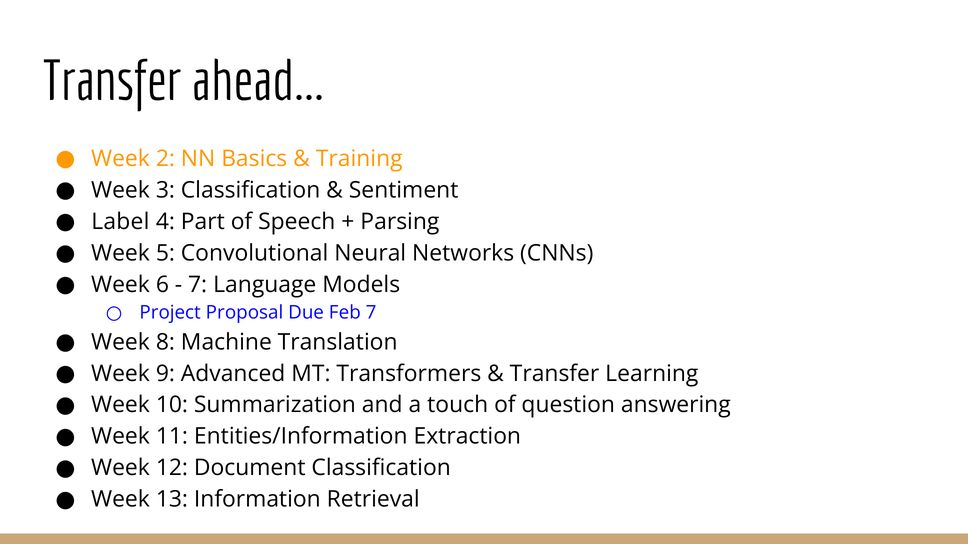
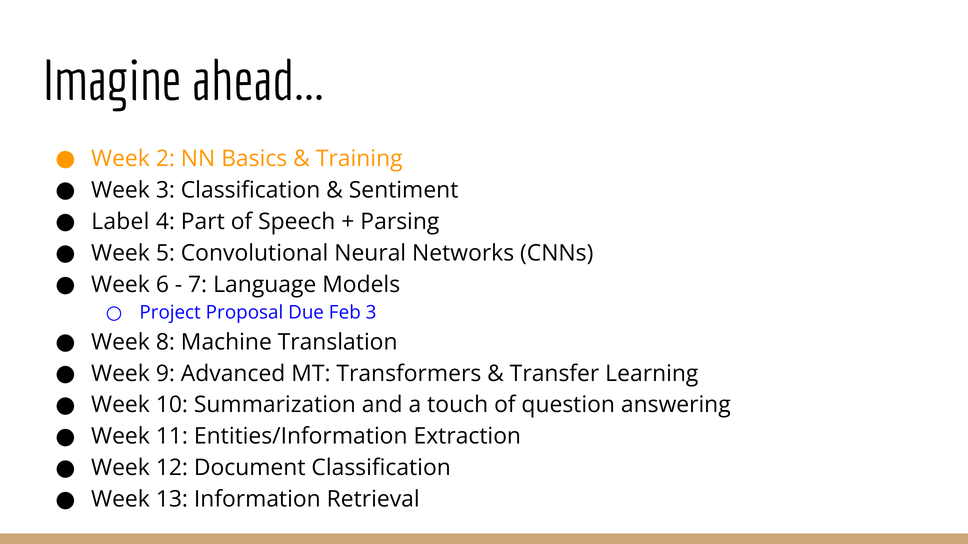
Transfer: Transfer -> Imagine (112, 82)
Feb 7: 7 -> 3 (371, 313)
